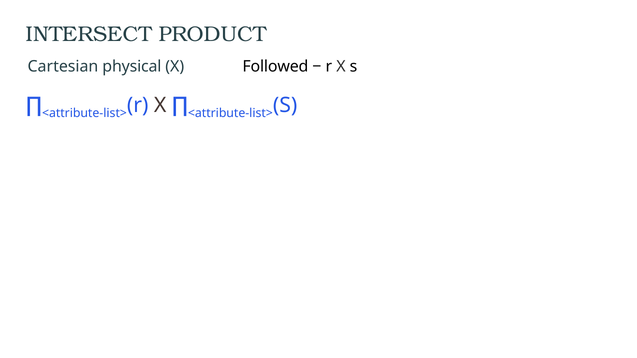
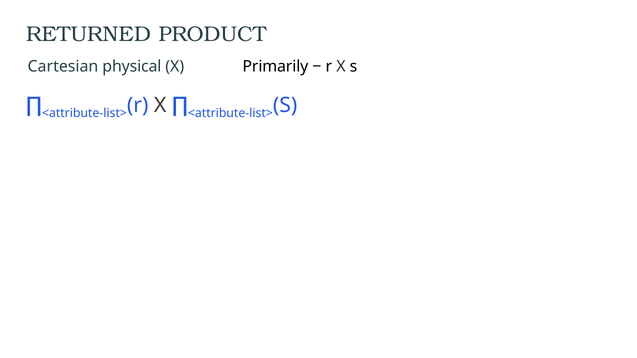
INTERSECT: INTERSECT -> RETURNED (89, 34)
Followed: Followed -> Primarily (275, 67)
